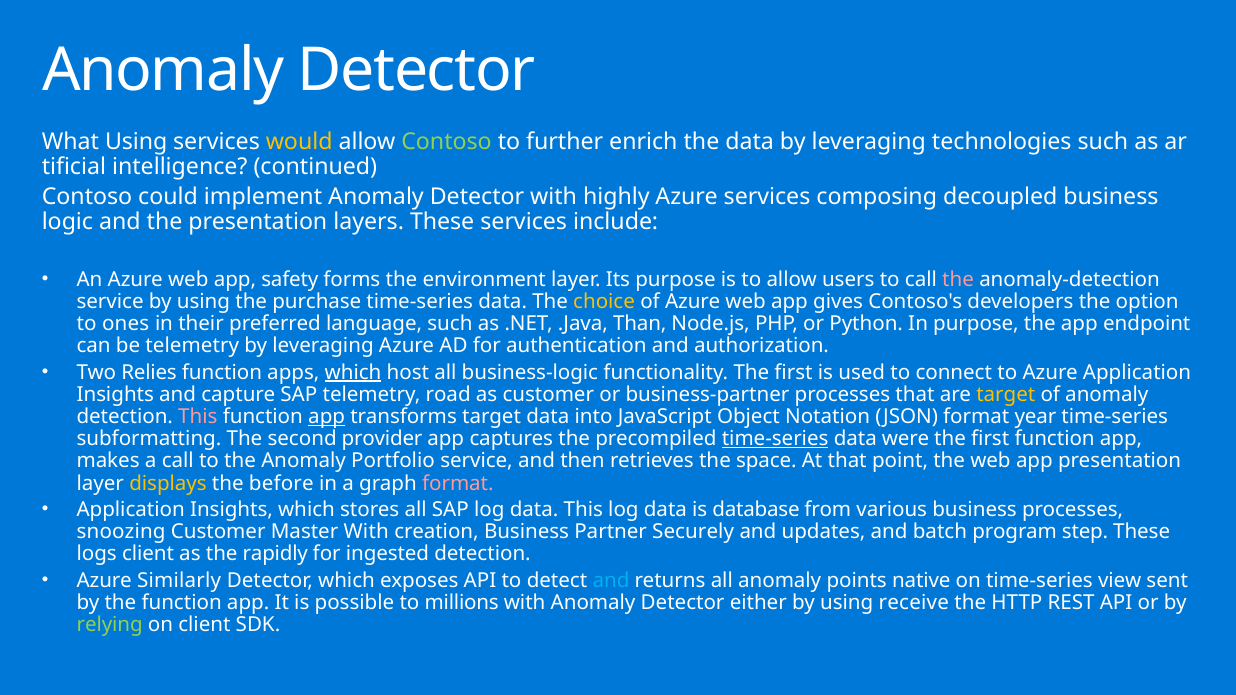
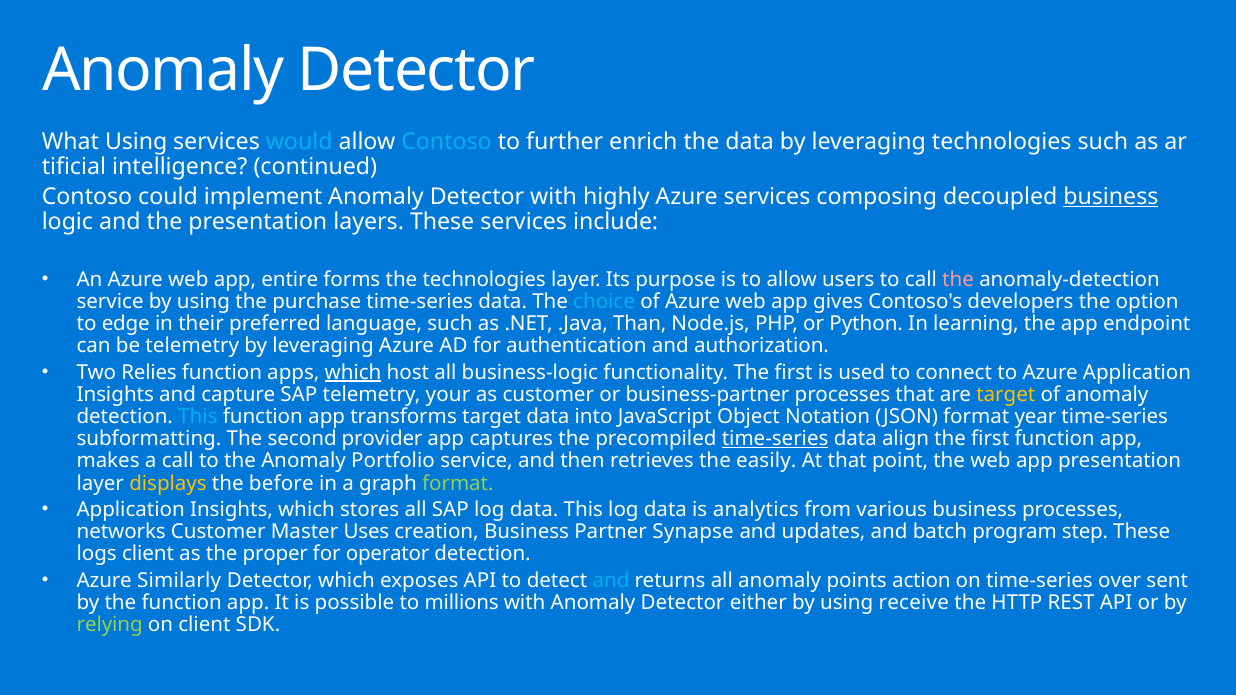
would colour: yellow -> light blue (299, 142)
Contoso colour: light green -> light blue (447, 142)
business underline: none -> present (1111, 197)
safety: safety -> entire (290, 279)
the environment: environment -> technologies (484, 279)
choice colour: yellow -> light blue (604, 302)
ones: ones -> edge (126, 324)
In purpose: purpose -> learning (976, 324)
road: road -> your (448, 395)
This colour: pink -> light blue (198, 417)
app underline: present -> none (327, 417)
were: were -> align (906, 439)
space: space -> easily (766, 461)
format colour: pink -> light green (458, 483)
database: database -> analytics (756, 510)
snoozing: snoozing -> networks (121, 532)
Master With: With -> Uses (366, 532)
Securely: Securely -> Synapse (693, 532)
rapidly: rapidly -> proper (275, 554)
ingested: ingested -> operator (388, 554)
native: native -> action (921, 581)
view: view -> over (1120, 581)
